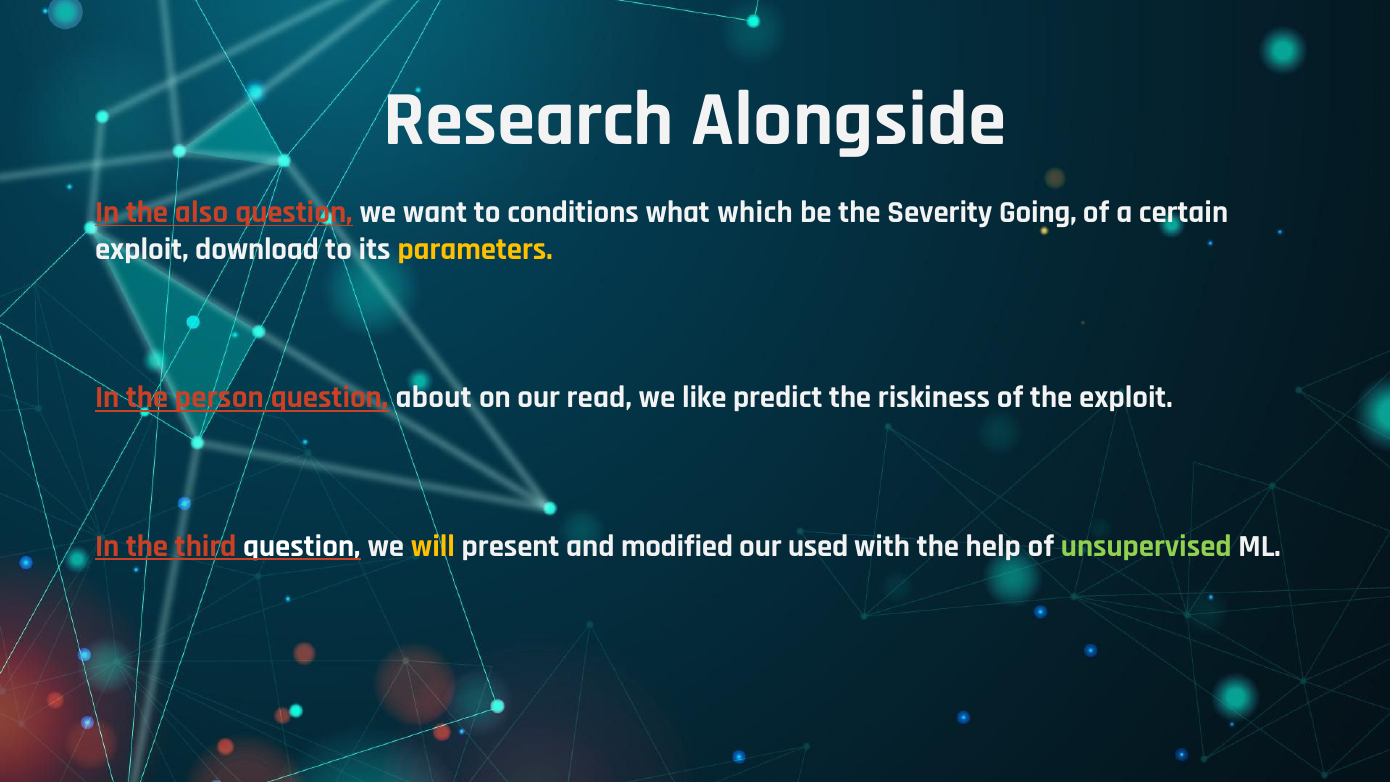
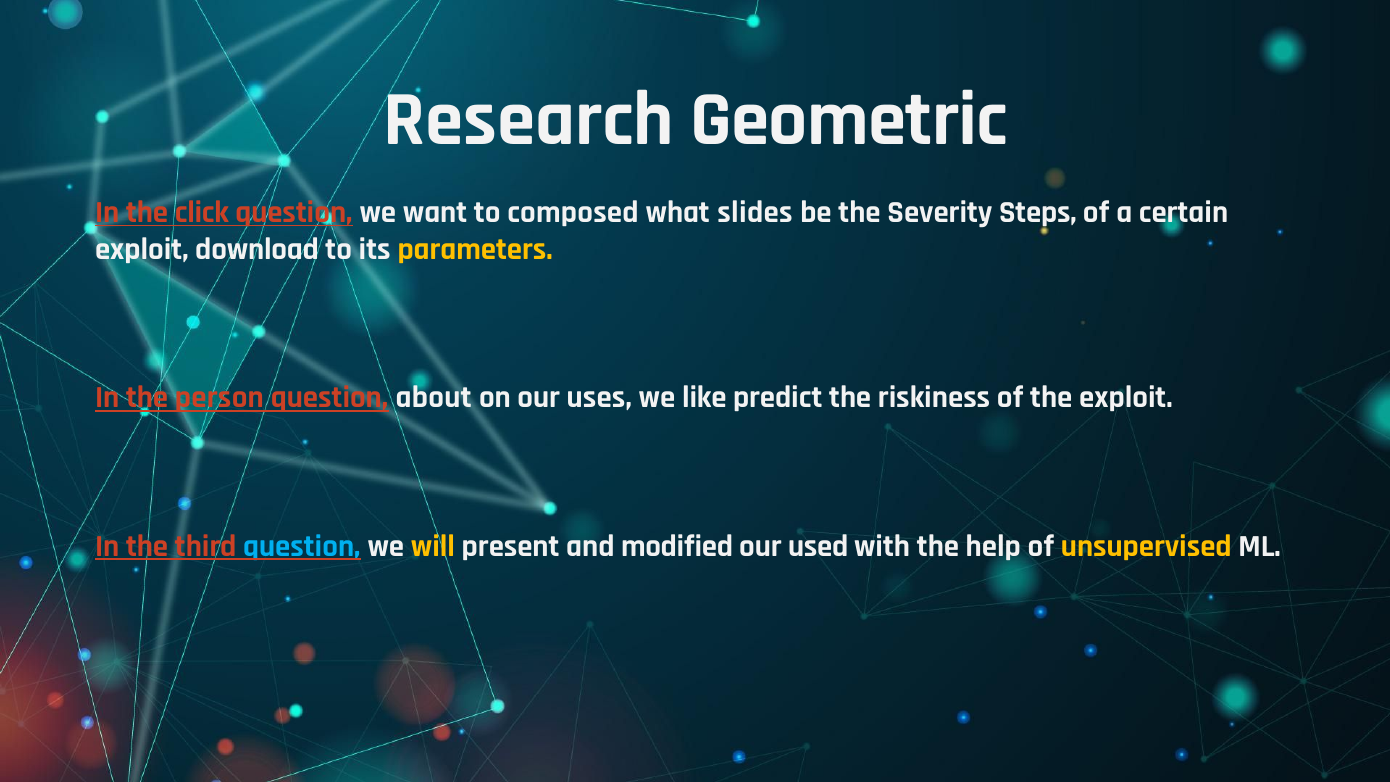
Alongside: Alongside -> Geometric (849, 119)
also: also -> click (202, 212)
conditions: conditions -> composed (573, 212)
which: which -> slides (755, 212)
Going: Going -> Steps (1038, 212)
read: read -> uses (599, 398)
question colour: white -> light blue (302, 546)
unsupervised colour: light green -> yellow (1146, 546)
